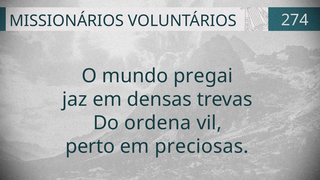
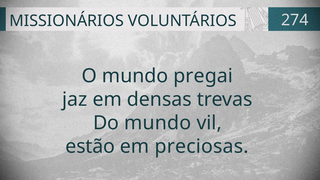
Do ordena: ordena -> mundo (158, 123)
perto: perto -> estão (90, 146)
